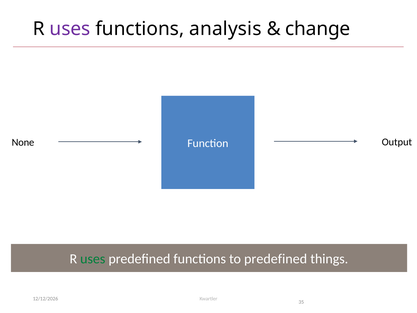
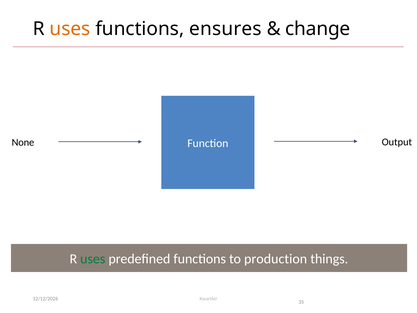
uses colour: purple -> orange (70, 29)
analysis: analysis -> ensures (225, 29)
to predefined: predefined -> production (276, 259)
